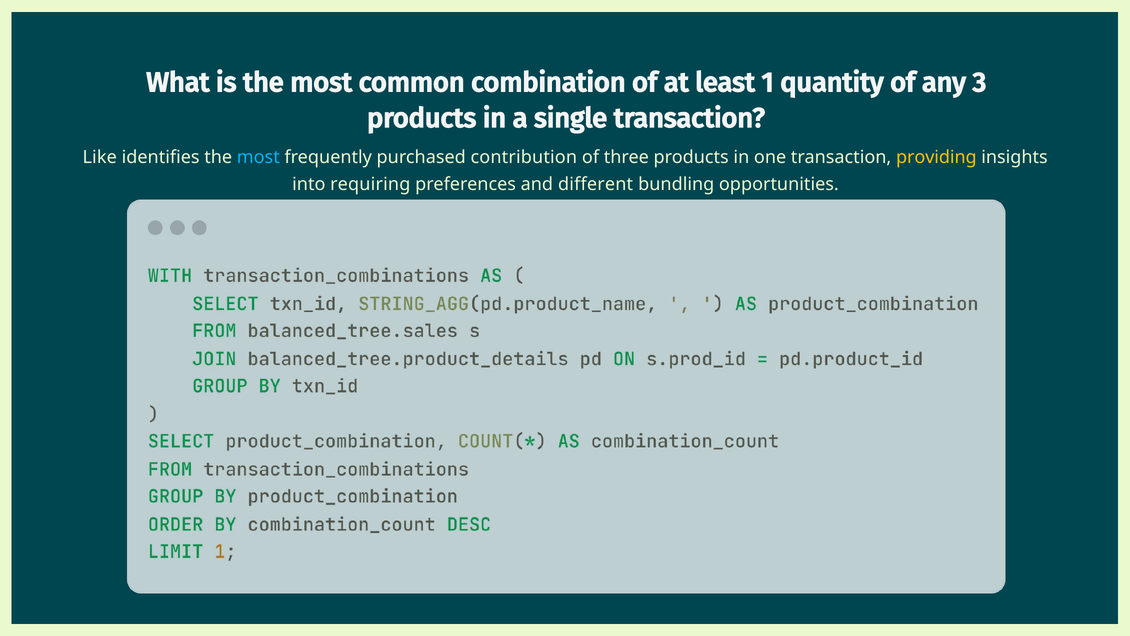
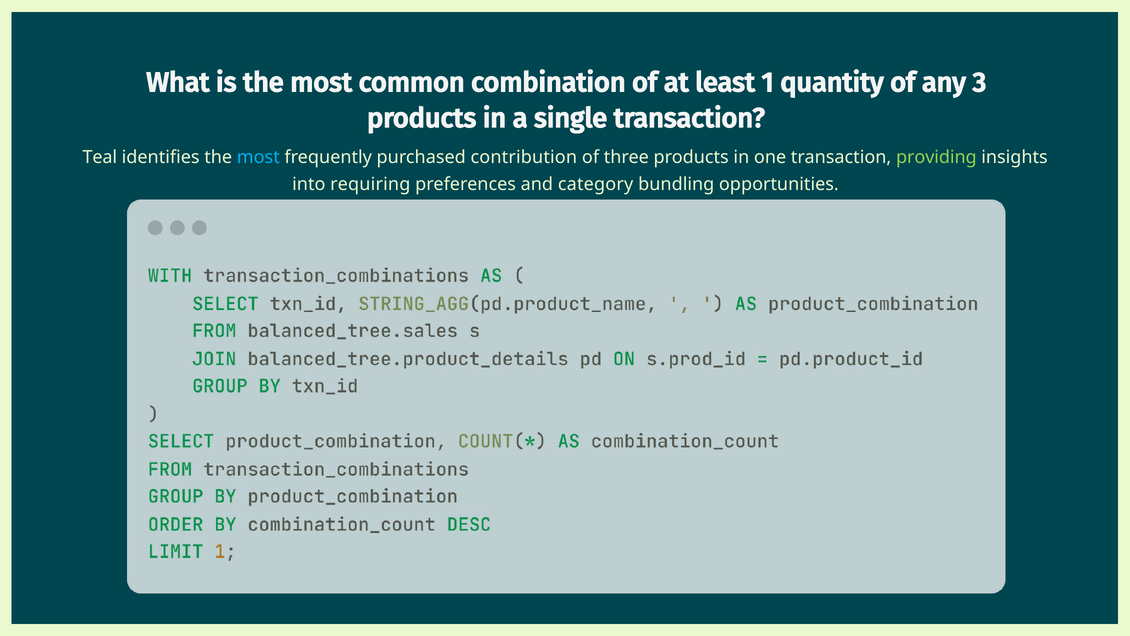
Like: Like -> Teal (100, 157)
providing colour: yellow -> light green (936, 157)
different: different -> category (596, 184)
